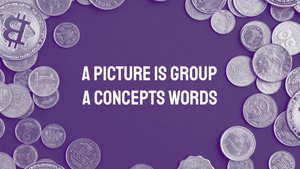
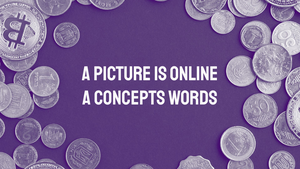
group: group -> online (194, 74)
